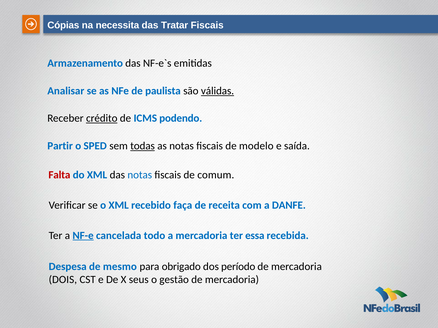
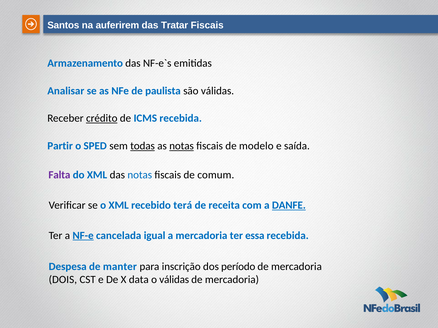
Cópias: Cópias -> Santos (63, 25)
necessita: necessita -> auferirem (117, 25)
válidas underline: present -> none (218, 91)
ICMS podendo: podendo -> recebida (181, 119)
notas underline: none -> present (182, 146)
Falta colour: red -> purple (59, 175)
faça: faça -> terá (183, 206)
DANFE underline: none -> present (289, 206)
todo: todo -> igual (155, 236)
mesmo: mesmo -> manter (120, 267)
obrigado: obrigado -> inscrição (181, 267)
seus: seus -> data (139, 280)
o gestão: gestão -> válidas (174, 280)
